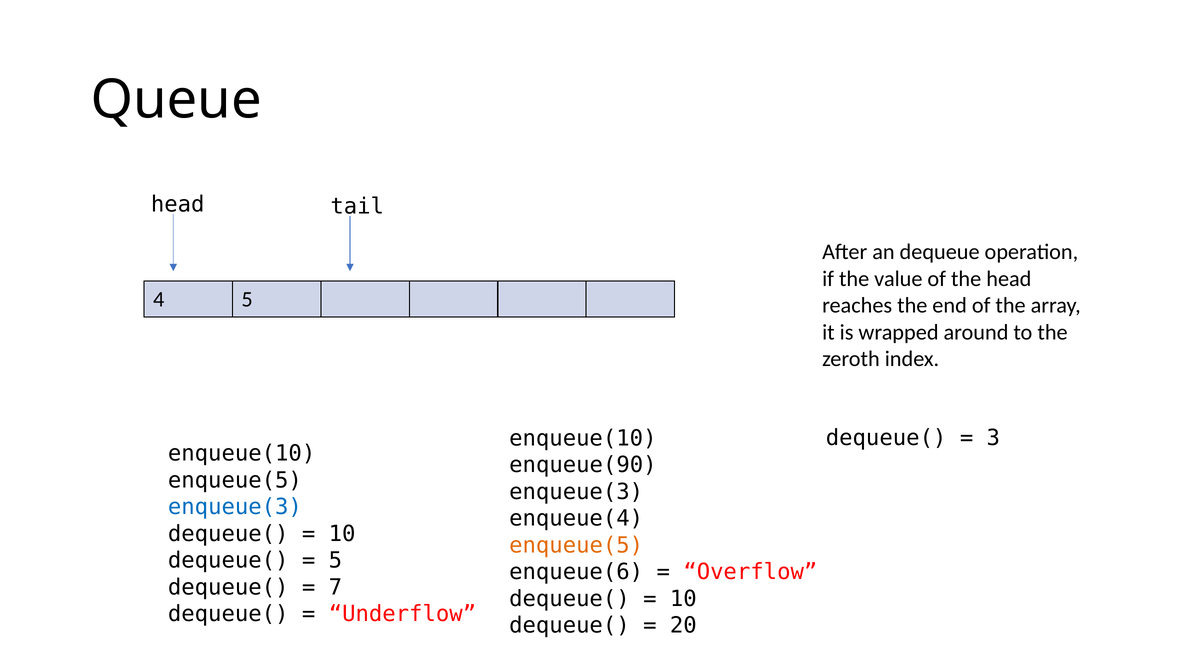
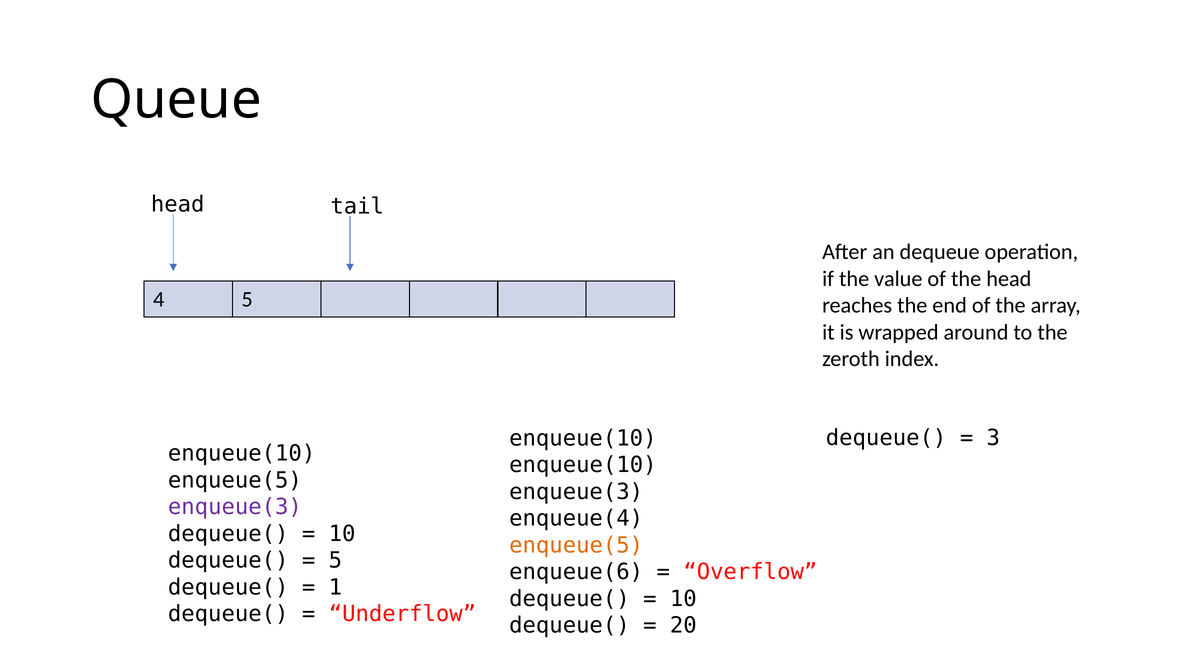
enqueue(90: enqueue(90 -> enqueue(10 (583, 465)
enqueue(3 colour: blue -> purple (235, 507)
7: 7 -> 1 (335, 587)
